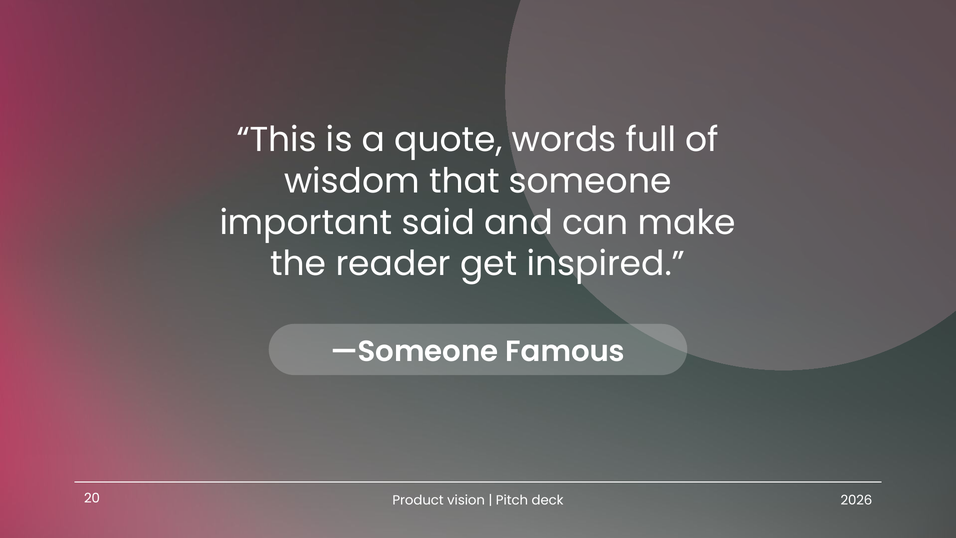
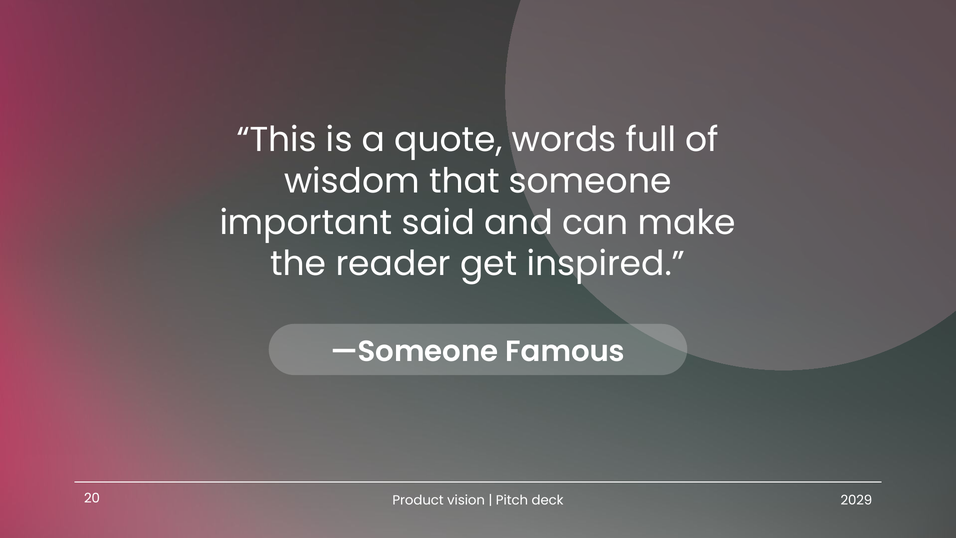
2026: 2026 -> 2029 (856, 500)
